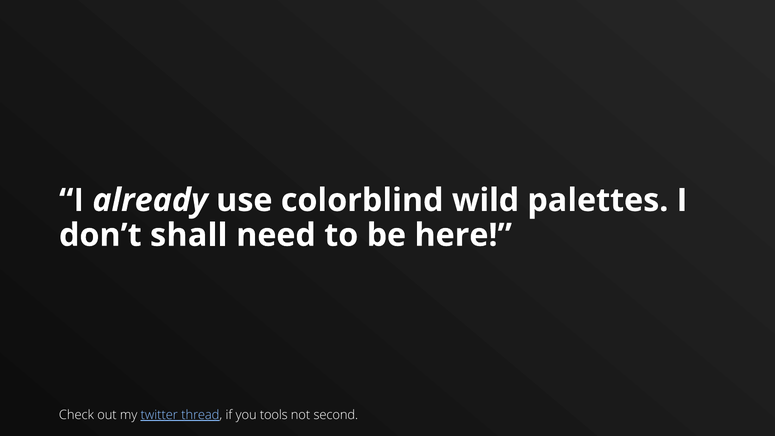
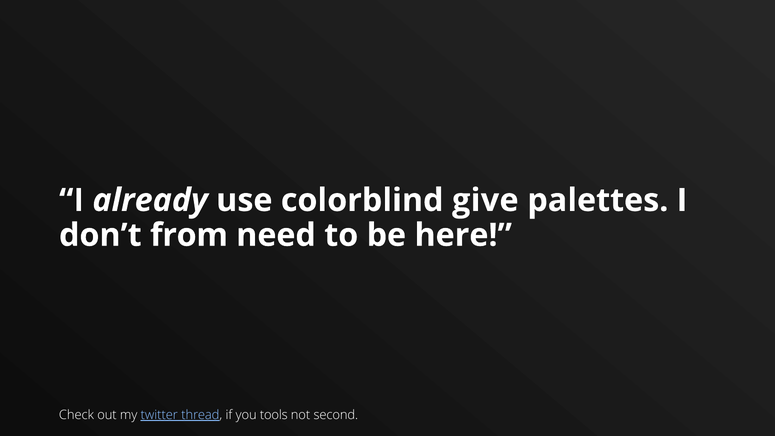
wild: wild -> give (485, 200)
shall: shall -> from (189, 235)
